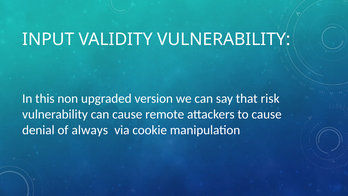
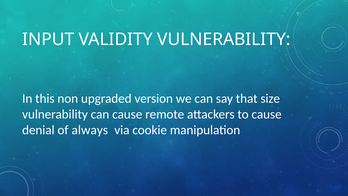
risk: risk -> size (270, 98)
